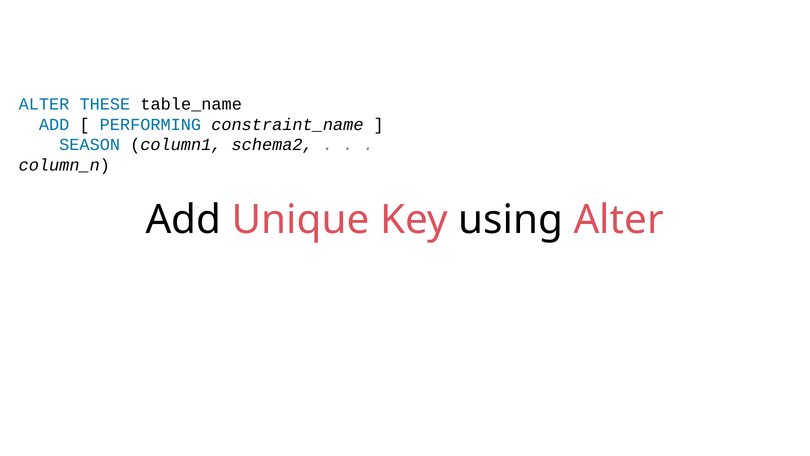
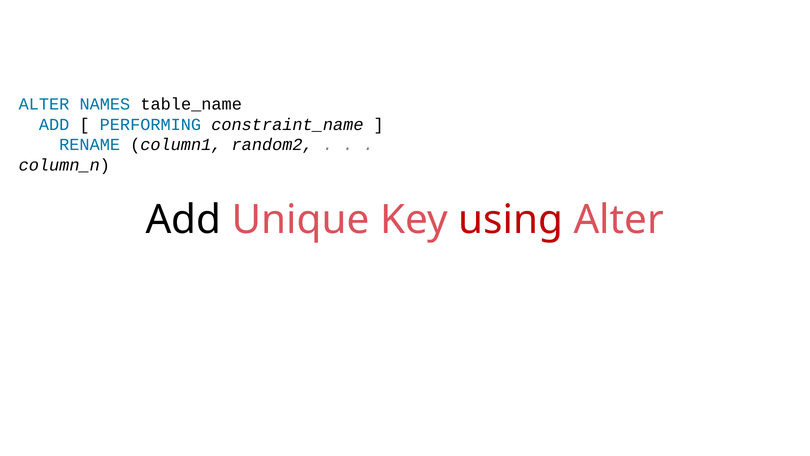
THESE: THESE -> NAMES (105, 104)
SEASON: SEASON -> RENAME (90, 145)
schema2: schema2 -> random2 (272, 145)
using colour: black -> red (511, 220)
